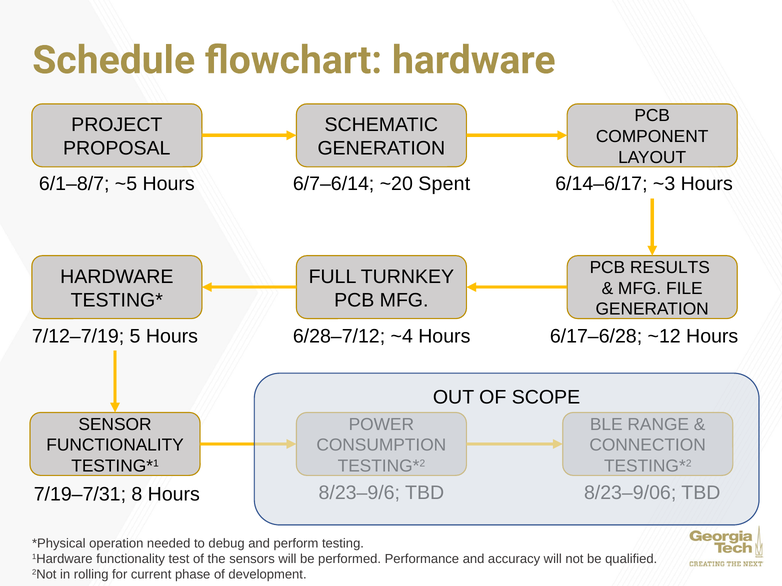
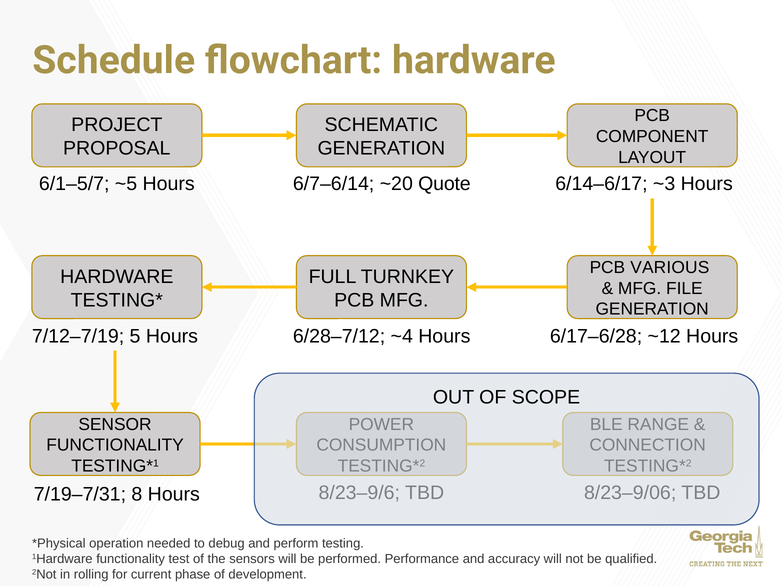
6/1–8/7: 6/1–8/7 -> 6/1–5/7 (74, 184)
Spent: Spent -> Quote (444, 184)
RESULTS: RESULTS -> VARIOUS (670, 268)
